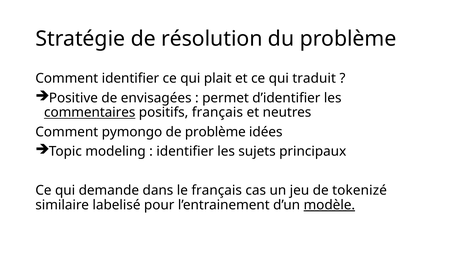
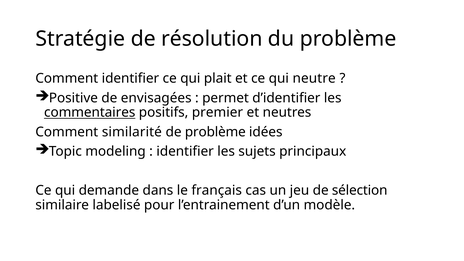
traduit: traduit -> neutre (314, 78)
positifs français: français -> premier (217, 113)
pymongo: pymongo -> similarité (132, 132)
tokenizé: tokenizé -> sélection (360, 190)
modèle underline: present -> none (329, 205)
